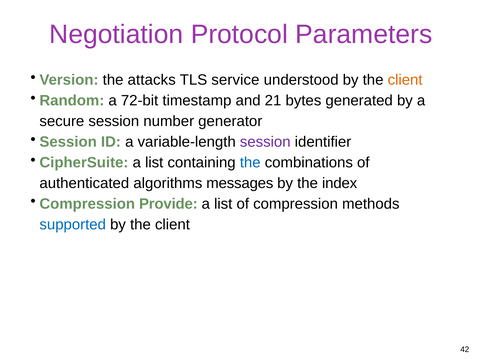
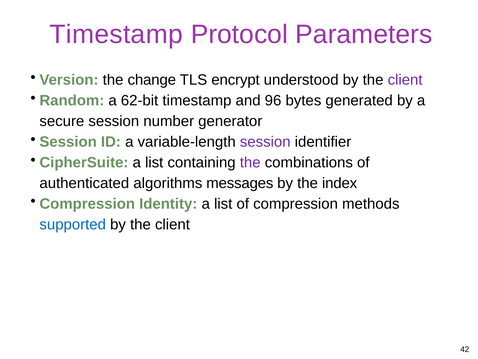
Negotiation: Negotiation -> Timestamp (116, 34)
attacks: attacks -> change (152, 80)
service: service -> encrypt (236, 80)
client colour: orange -> purple (405, 80)
72-bit: 72-bit -> 62-bit (140, 100)
21: 21 -> 96 (273, 100)
the colour: blue -> purple (250, 162)
Provide: Provide -> Identity (168, 203)
